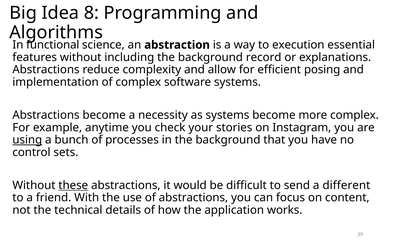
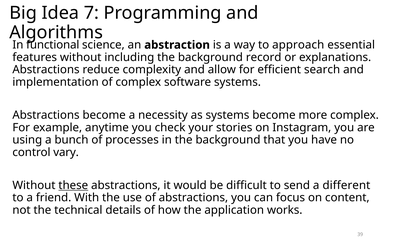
8: 8 -> 7 (91, 13)
execution: execution -> approach (298, 45)
posing: posing -> search (322, 70)
using underline: present -> none (27, 140)
sets: sets -> vary (66, 152)
